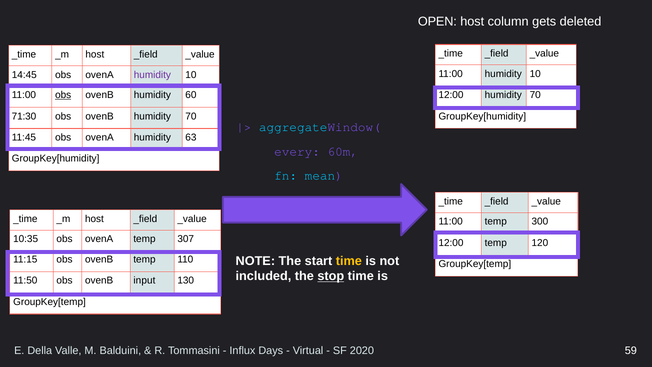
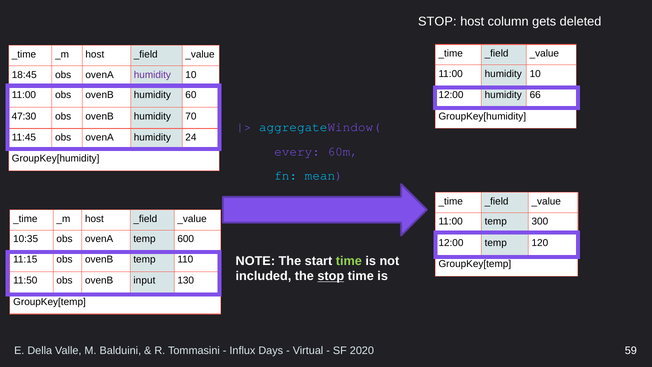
OPEN: OPEN -> STOP (437, 21)
14:45: 14:45 -> 18:45 (24, 75)
70: 70 -> 66 (535, 95)
obs underline: present -> none (63, 95)
71:30: 71:30 -> 47:30 (24, 116)
63: 63 -> 24 (191, 137)
307: 307 -> 600 (186, 239)
time colour: yellow -> light green (349, 261)
